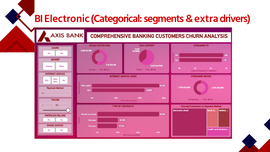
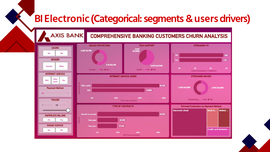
extra: extra -> users (206, 19)
